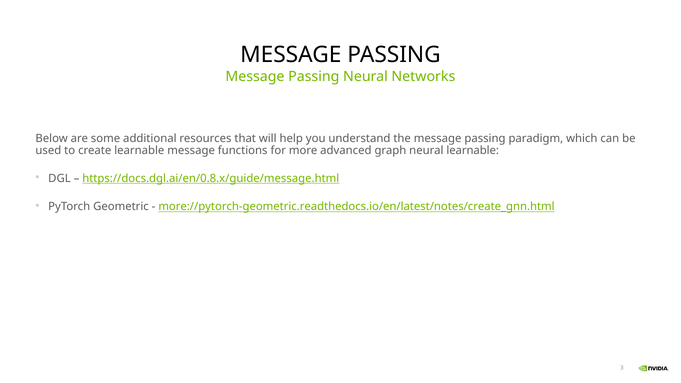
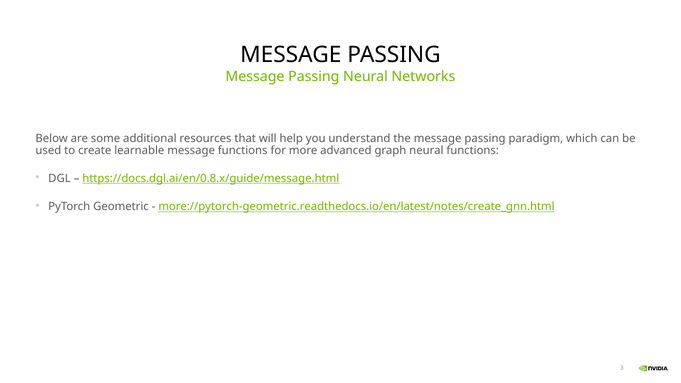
neural learnable: learnable -> functions (473, 151)
